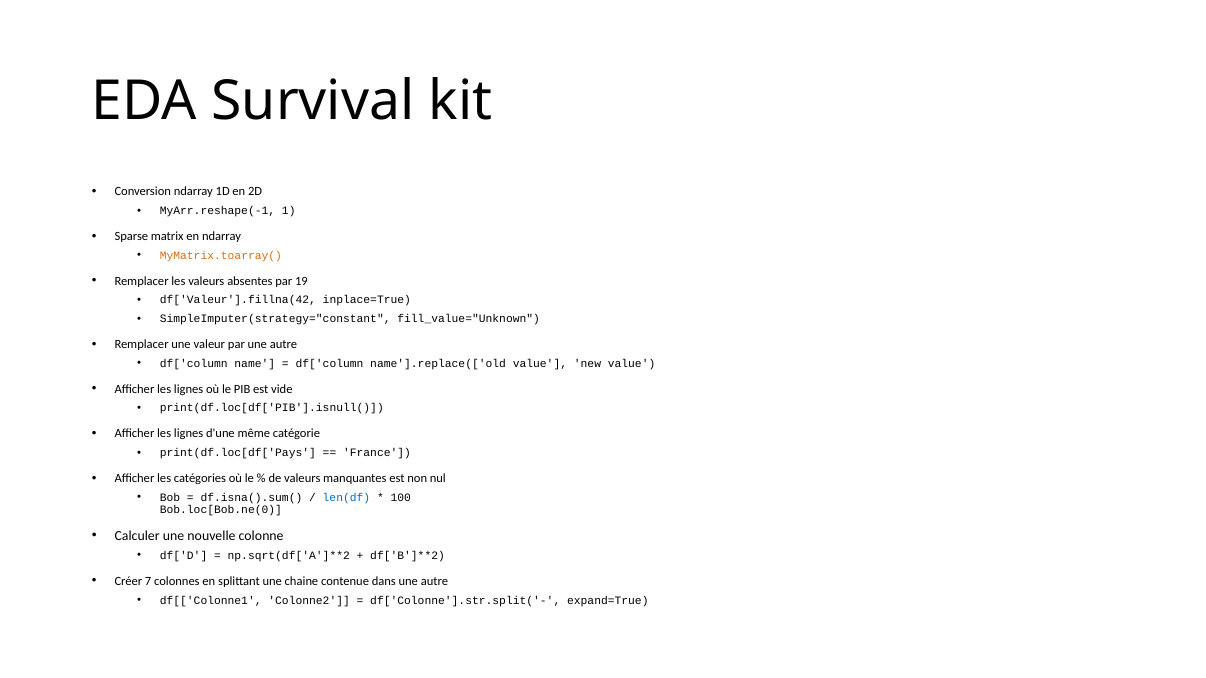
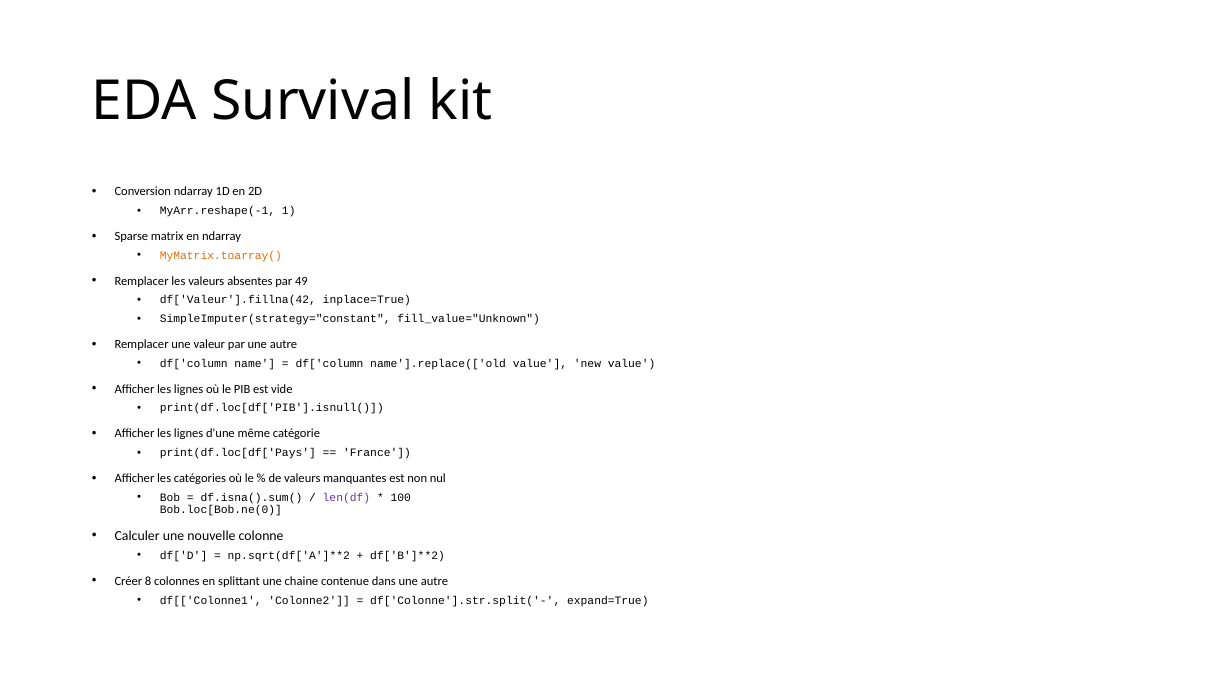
19: 19 -> 49 (301, 281)
len(df colour: blue -> purple (346, 498)
7: 7 -> 8 (148, 581)
